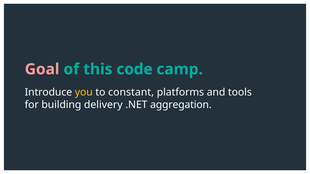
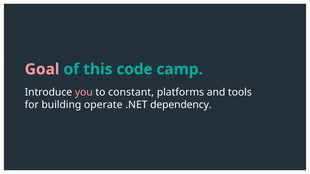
you colour: yellow -> pink (84, 92)
delivery: delivery -> operate (103, 105)
aggregation: aggregation -> dependency (181, 105)
